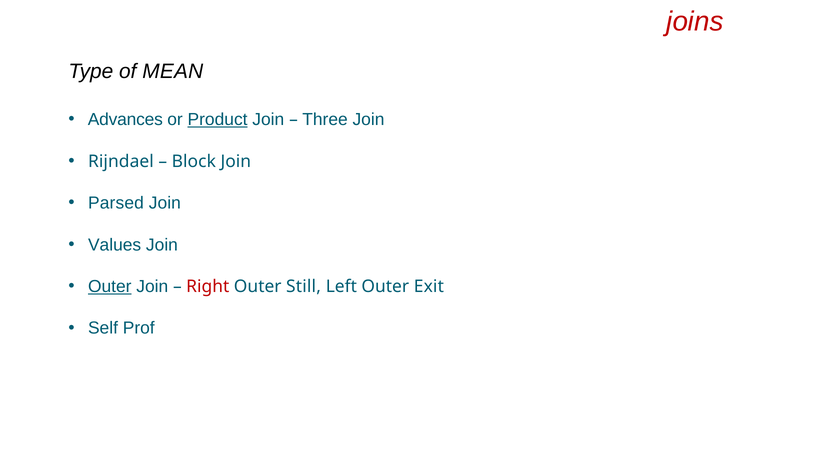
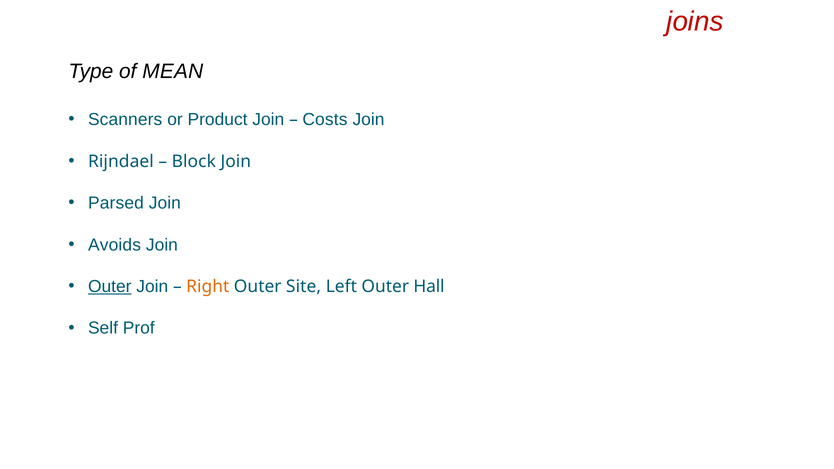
Advances: Advances -> Scanners (125, 120)
Product underline: present -> none (218, 120)
Three: Three -> Costs (325, 120)
Values: Values -> Avoids (115, 245)
Right colour: red -> orange (208, 287)
Still: Still -> Site (304, 287)
Exit: Exit -> Hall (429, 287)
